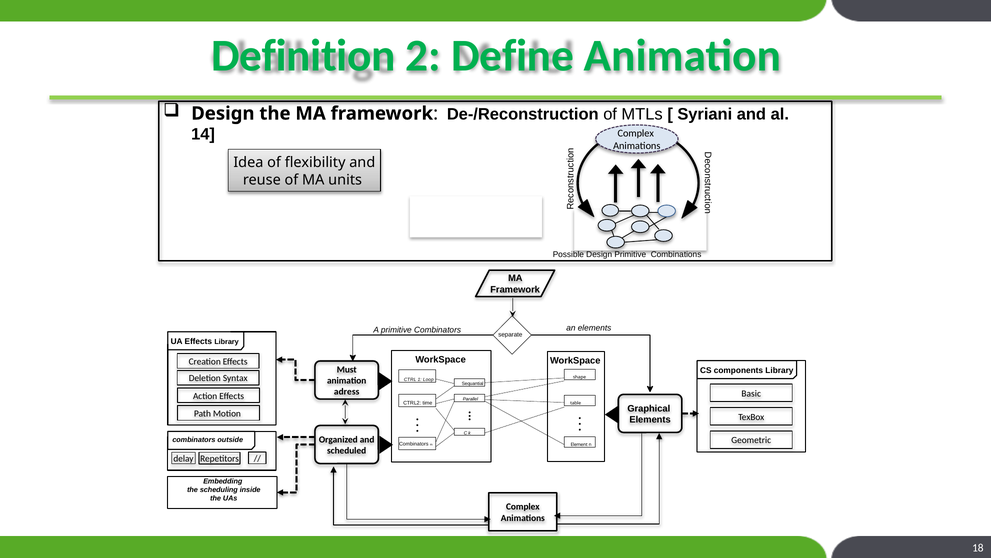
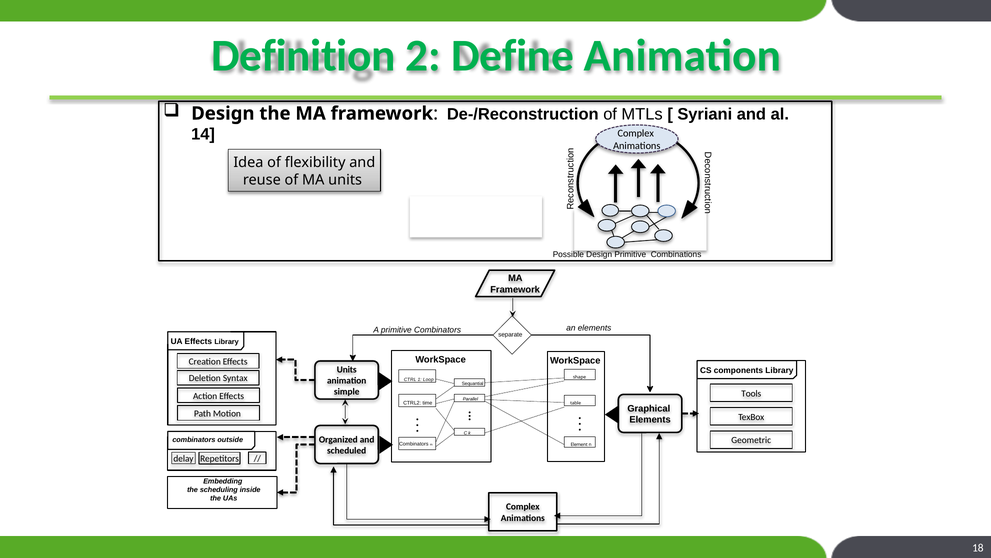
Must: Must -> Units (347, 369)
adress: adress -> simple (347, 391)
Basic: Basic -> Tools (751, 393)
